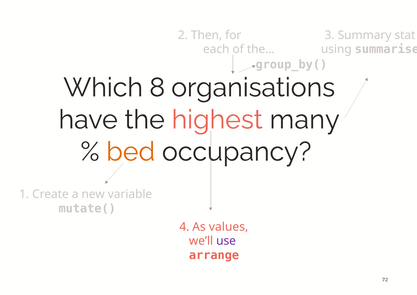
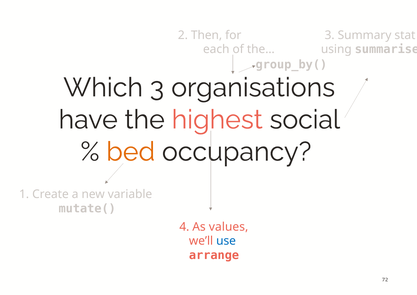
Which 8: 8 -> 3 (157, 88)
many: many -> social (305, 120)
use colour: purple -> blue (226, 241)
